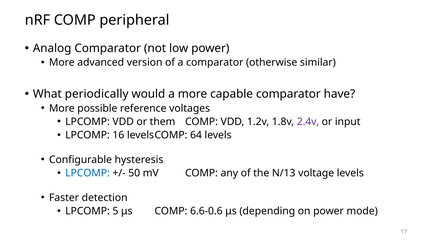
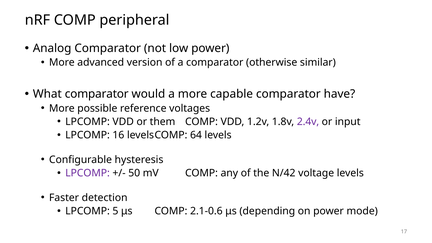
What periodically: periodically -> comparator (97, 94)
LPCOMP colour: blue -> purple (88, 173)
N/13: N/13 -> N/42 (284, 173)
6.6-0.6: 6.6-0.6 -> 2.1-0.6 (206, 211)
